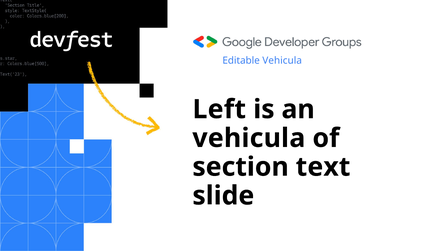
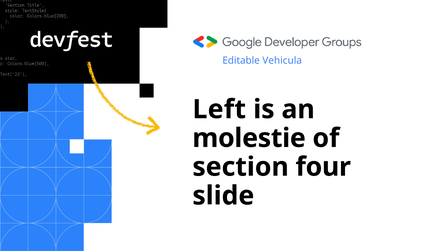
vehicula: vehicula -> molestie (249, 138)
text: text -> four (323, 167)
